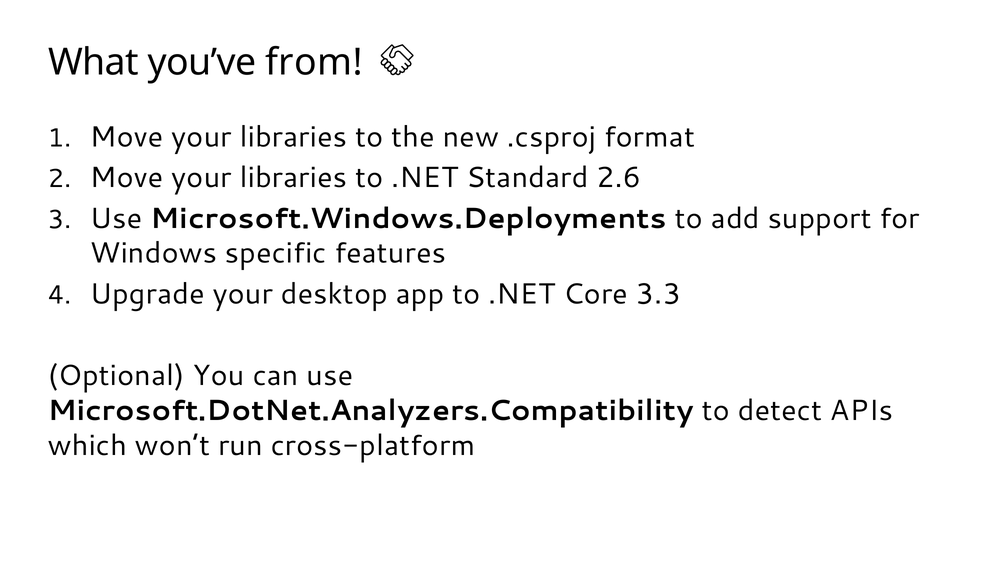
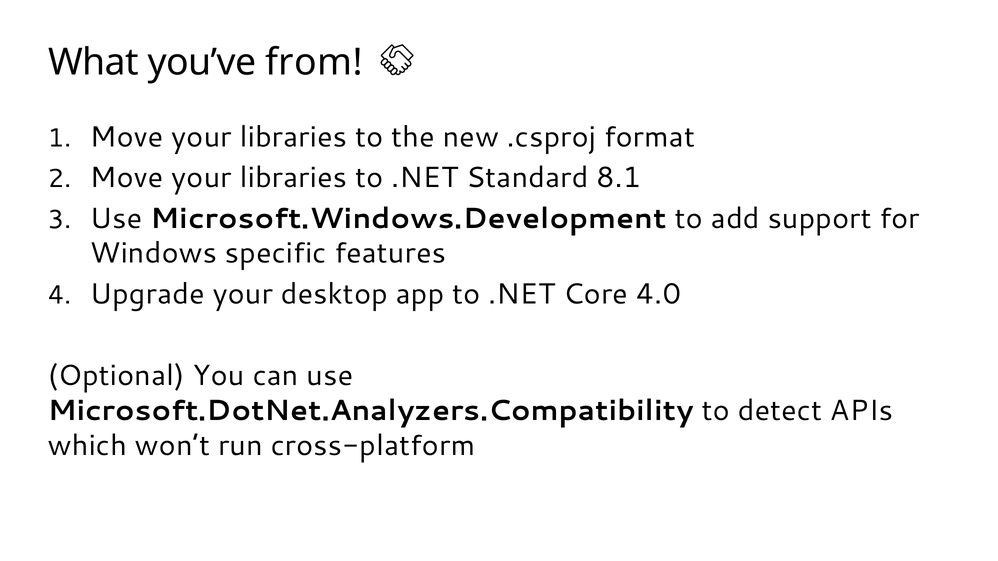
2.6: 2.6 -> 8.1 (619, 178)
Microsoft.Windows.Deployments: Microsoft.Windows.Deployments -> Microsoft.Windows.Development (408, 219)
3.3: 3.3 -> 4.0 (658, 294)
